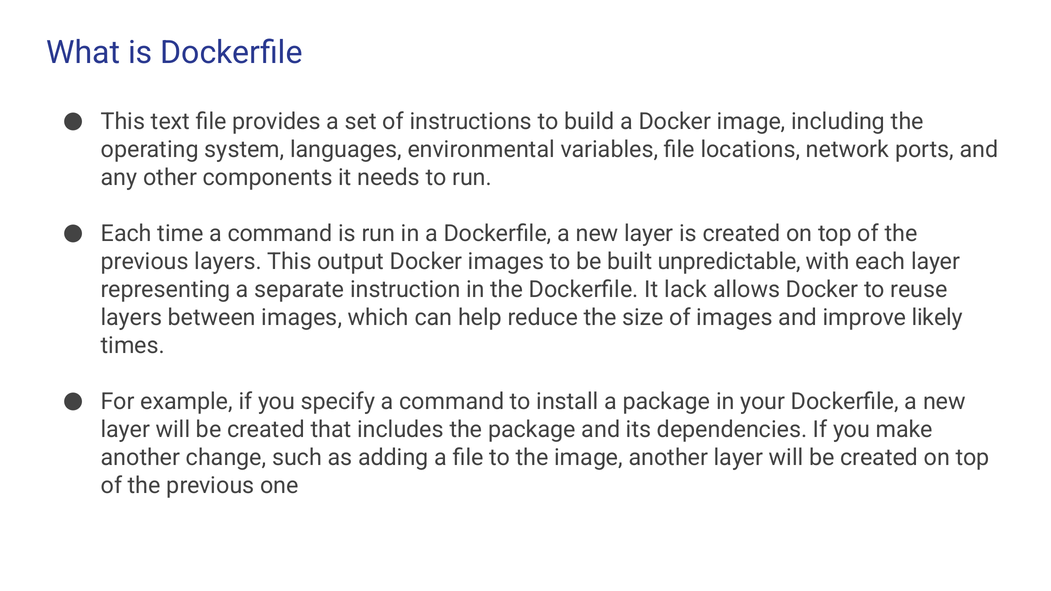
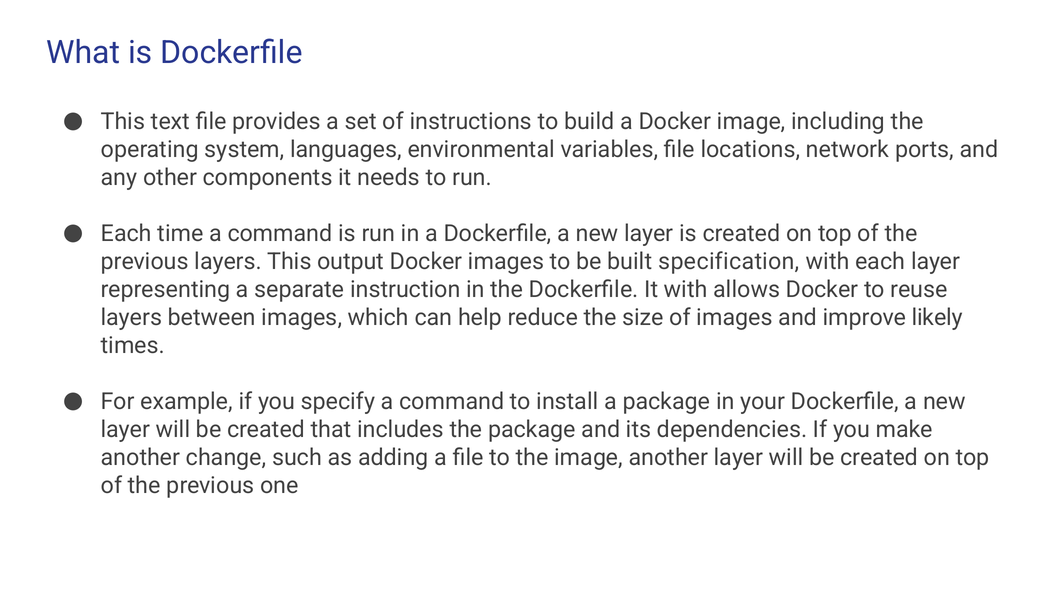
unpredictable: unpredictable -> specification (729, 262)
It lack: lack -> with (686, 290)
